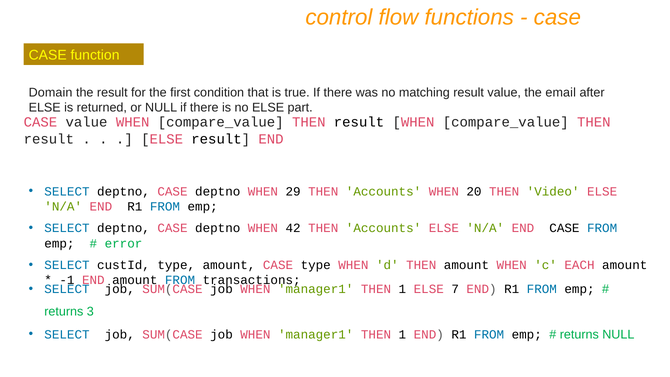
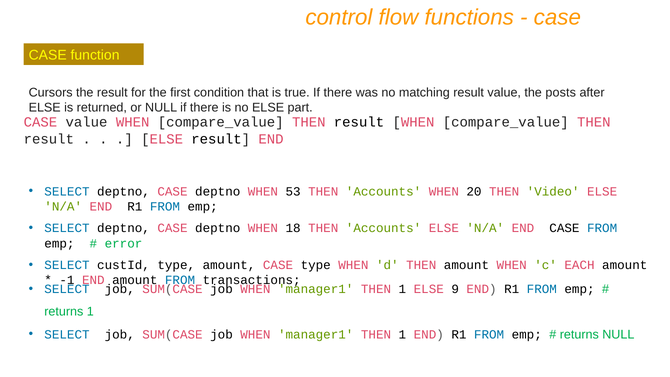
Domain: Domain -> Cursors (51, 93)
email: email -> posts (561, 93)
29: 29 -> 53 (293, 191)
42: 42 -> 18 (293, 228)
7: 7 -> 9 (455, 289)
returns 3: 3 -> 1 (90, 312)
